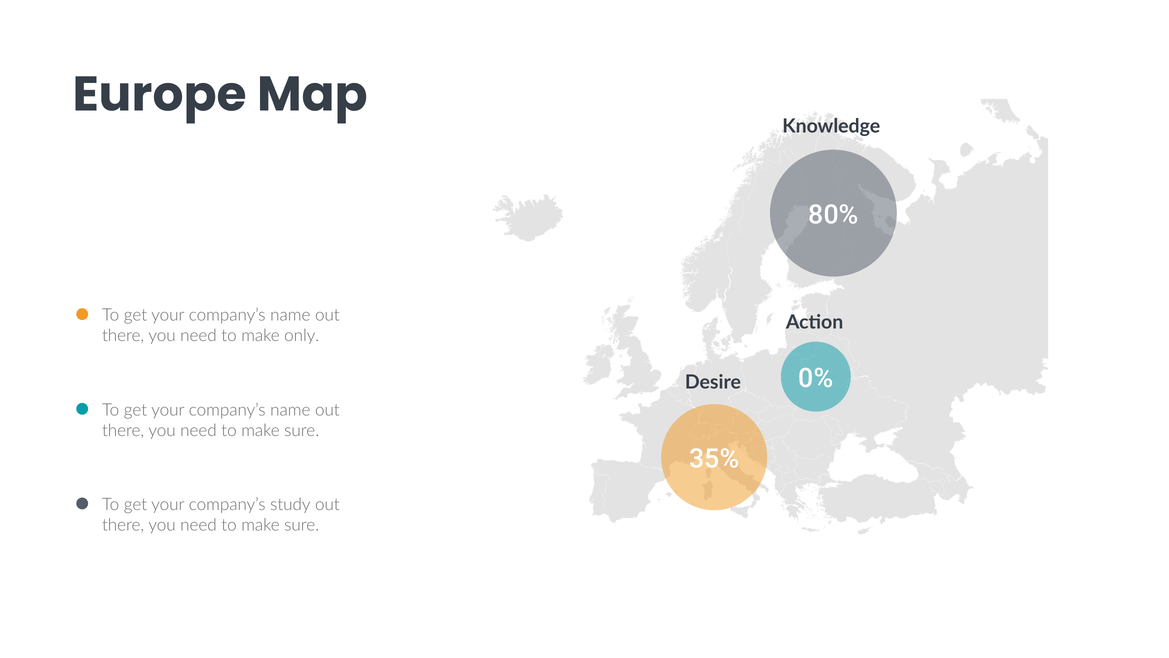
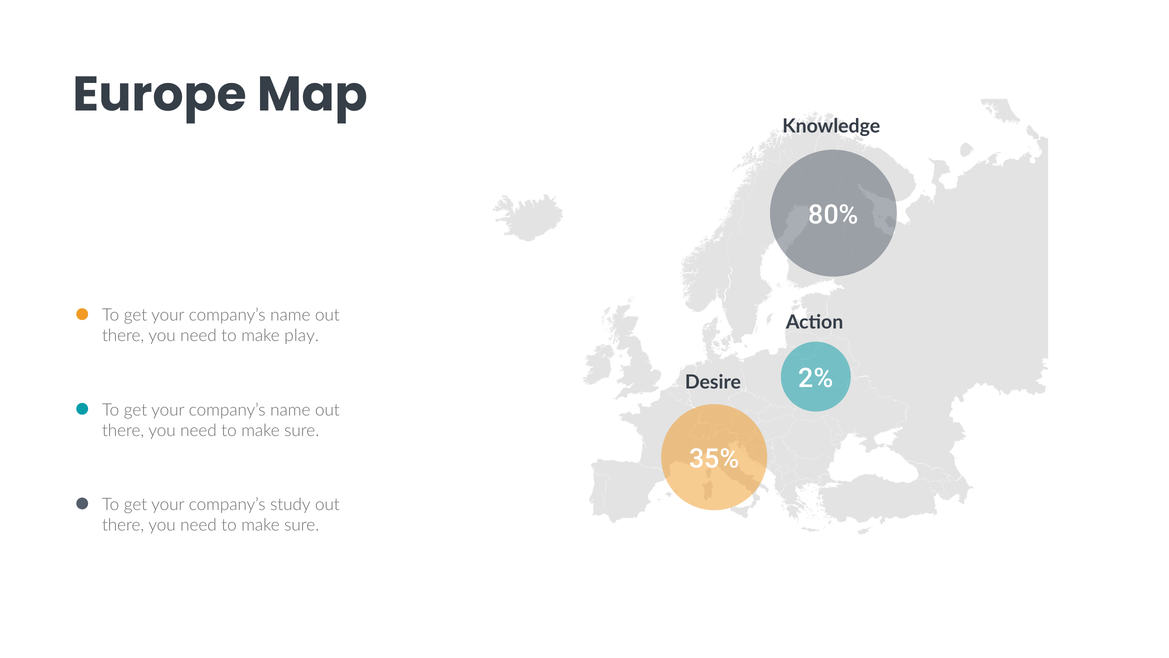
only: only -> play (302, 336)
0%: 0% -> 2% (816, 378)
